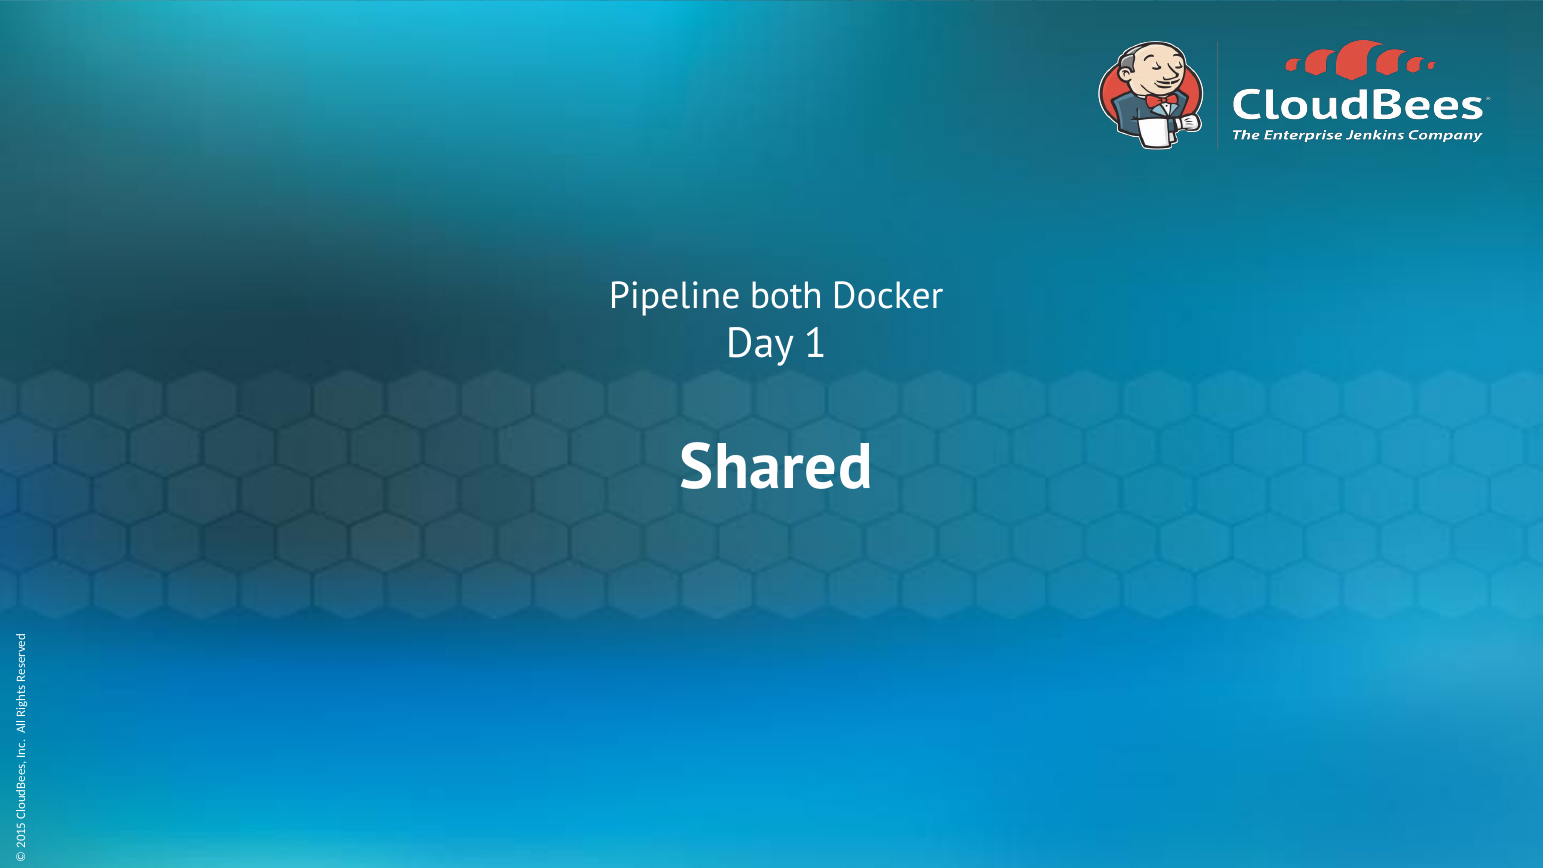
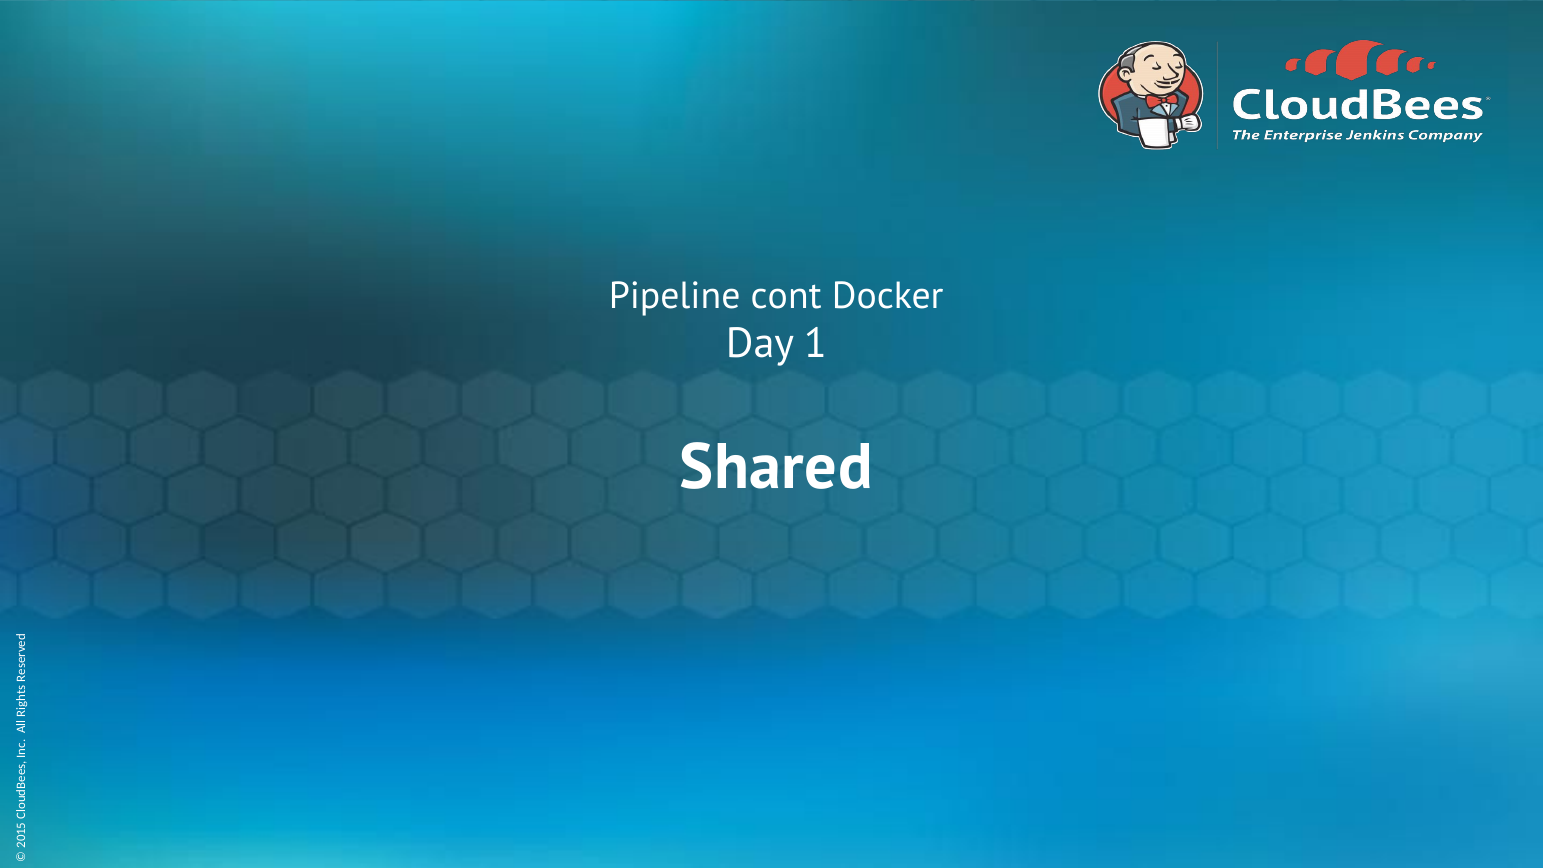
both: both -> cont (786, 296)
